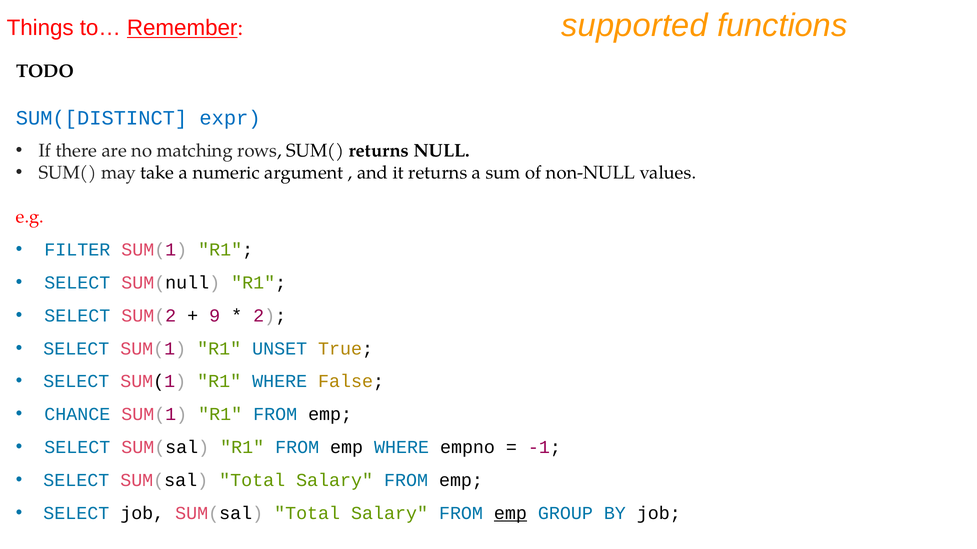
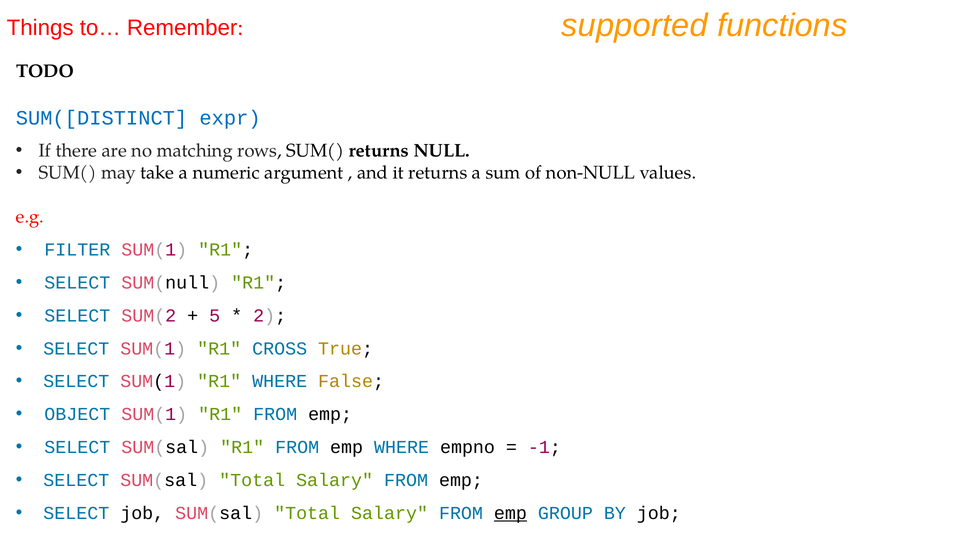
Remember underline: present -> none (182, 28)
9: 9 -> 5 (215, 316)
UNSET: UNSET -> CROSS (280, 349)
CHANCE: CHANCE -> OBJECT (77, 415)
